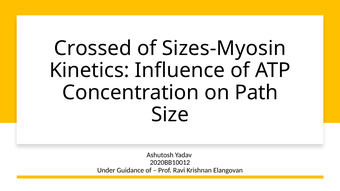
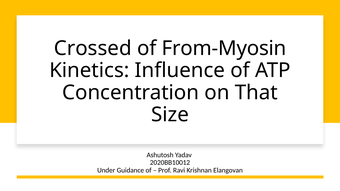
Sizes-Myosin: Sizes-Myosin -> From-Myosin (224, 48)
Path: Path -> That (256, 93)
